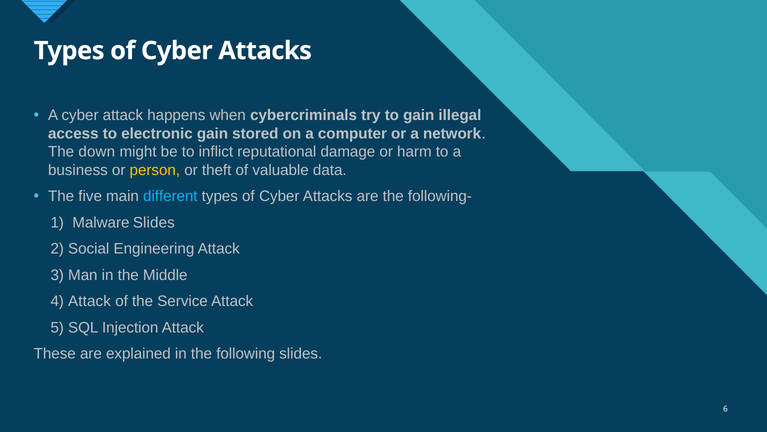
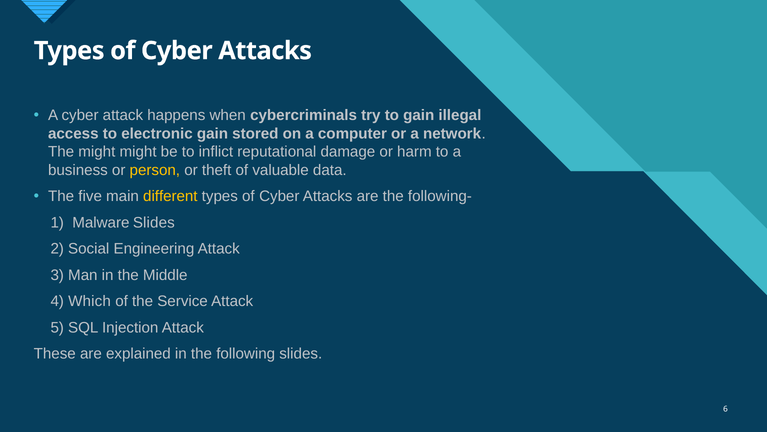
The down: down -> might (97, 152)
different colour: light blue -> yellow (170, 196)
4 Attack: Attack -> Which (90, 301)
